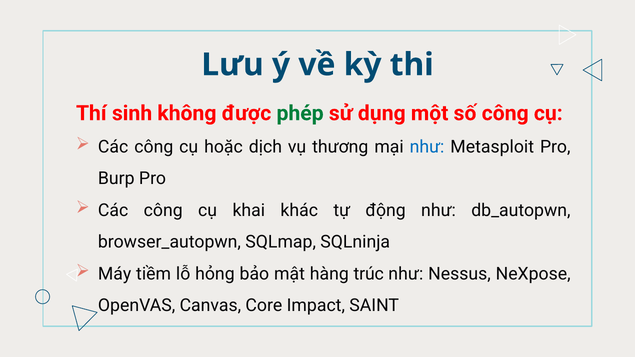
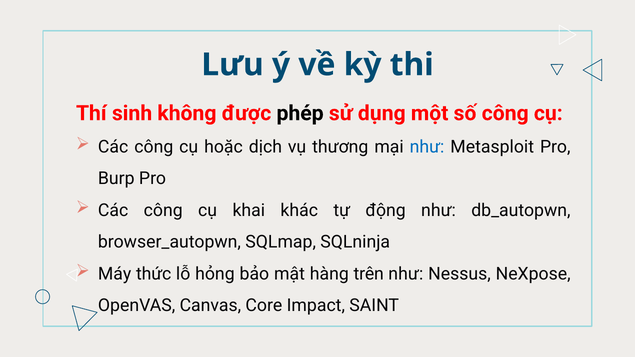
phép colour: green -> black (300, 113)
tiềm: tiềm -> thức (154, 274)
trúc: trúc -> trên (369, 274)
